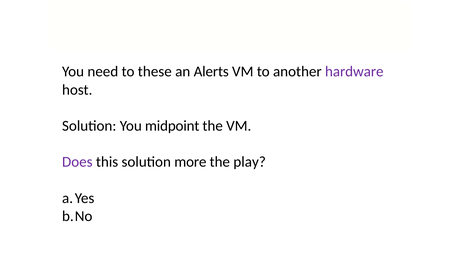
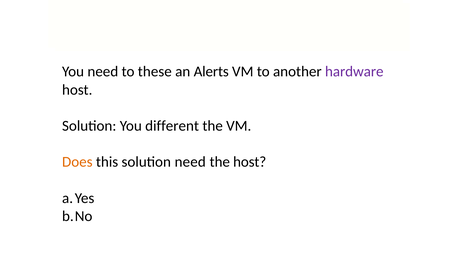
midpoint: midpoint -> different (172, 126)
Does colour: purple -> orange (77, 162)
solution more: more -> need (190, 162)
the play: play -> host (250, 162)
